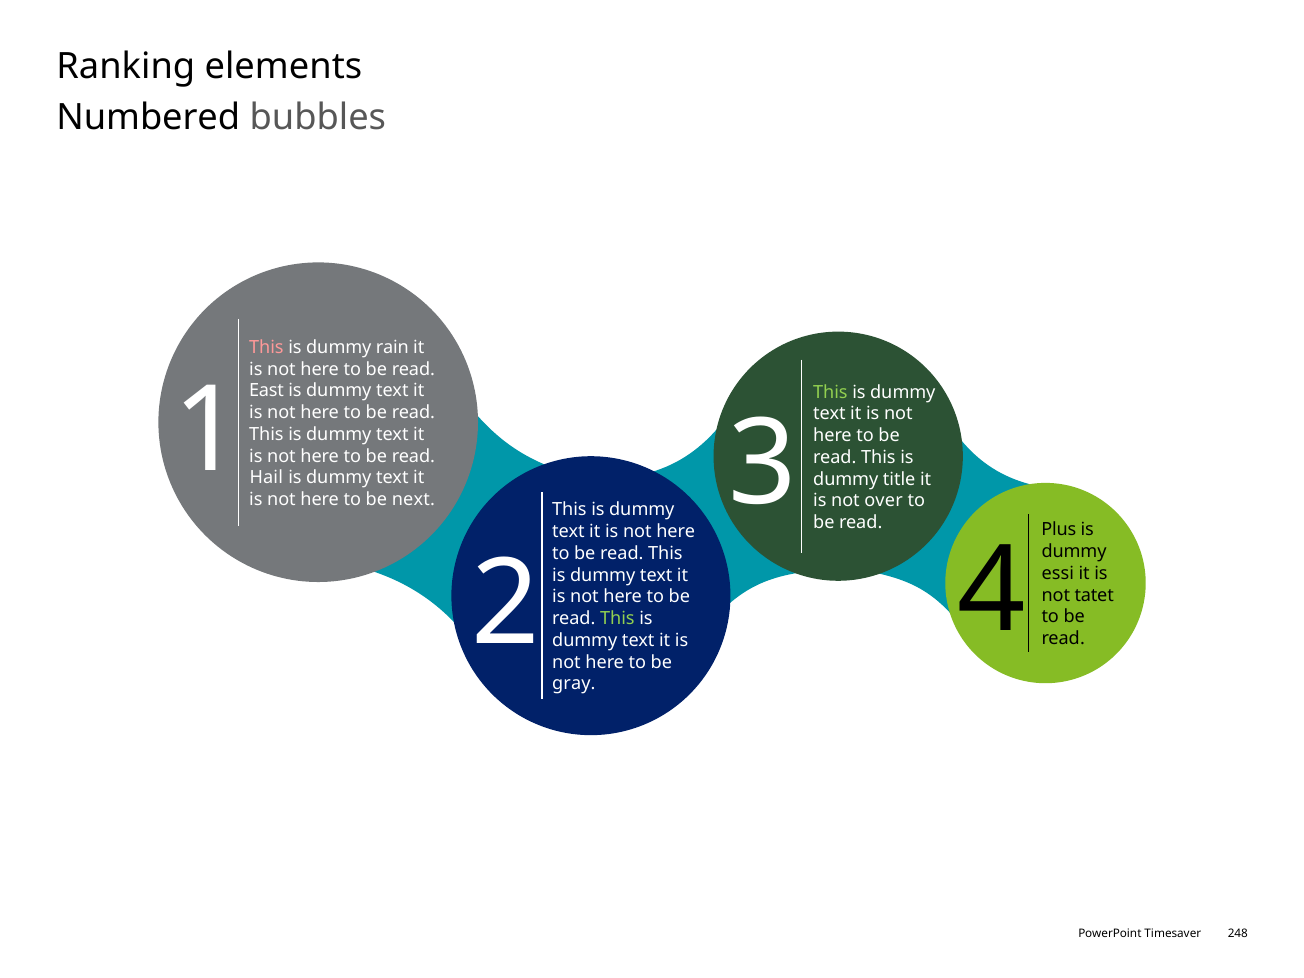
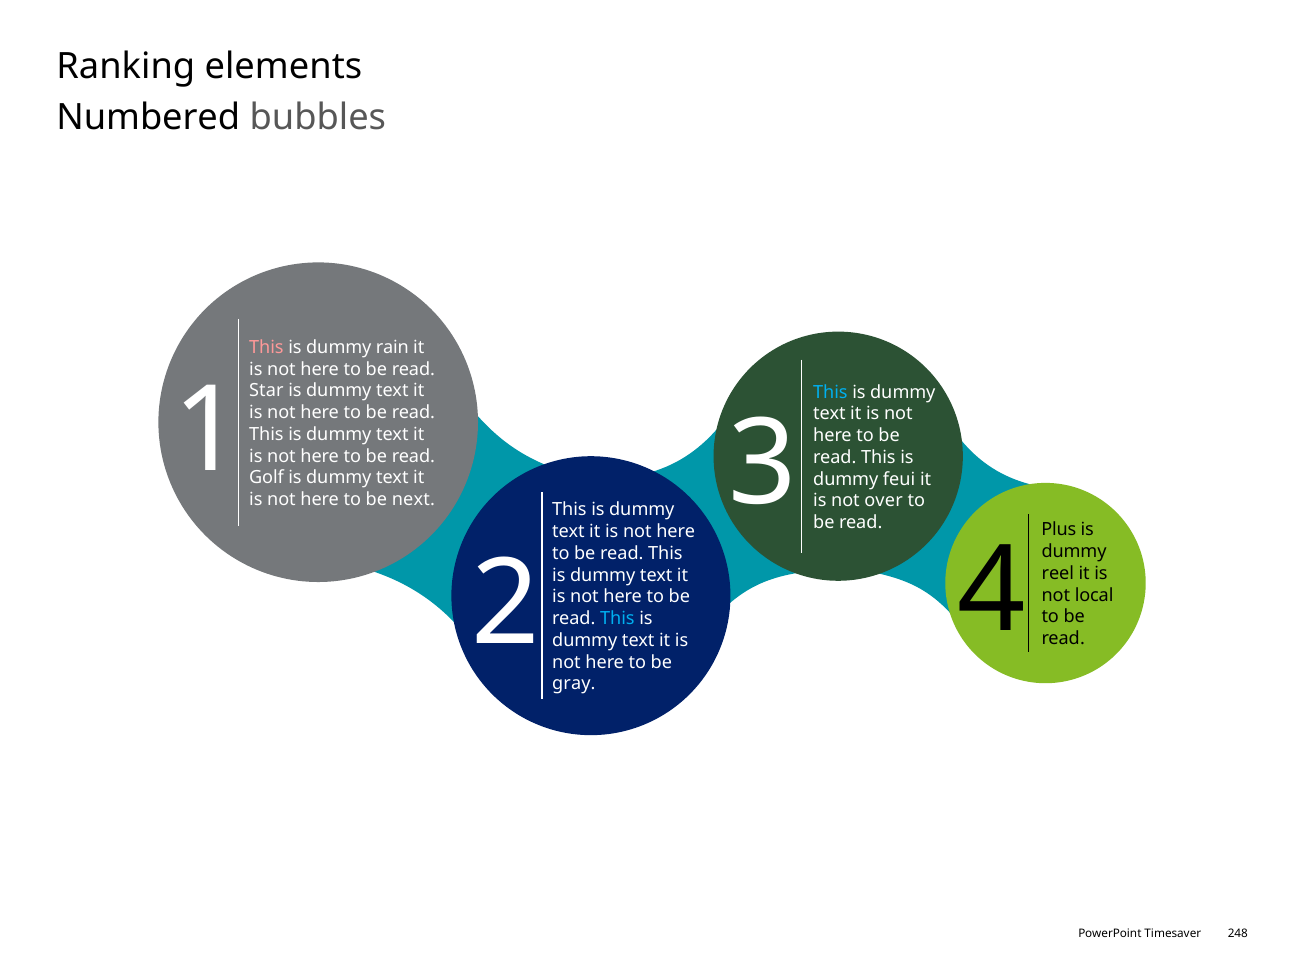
East: East -> Star (266, 391)
This colour: light green -> light blue (830, 392)
Hail: Hail -> Golf (266, 478)
title: title -> feui (899, 479)
essi: essi -> reel (1058, 573)
tatet: tatet -> local (1094, 595)
This colour: light green -> light blue (617, 619)
